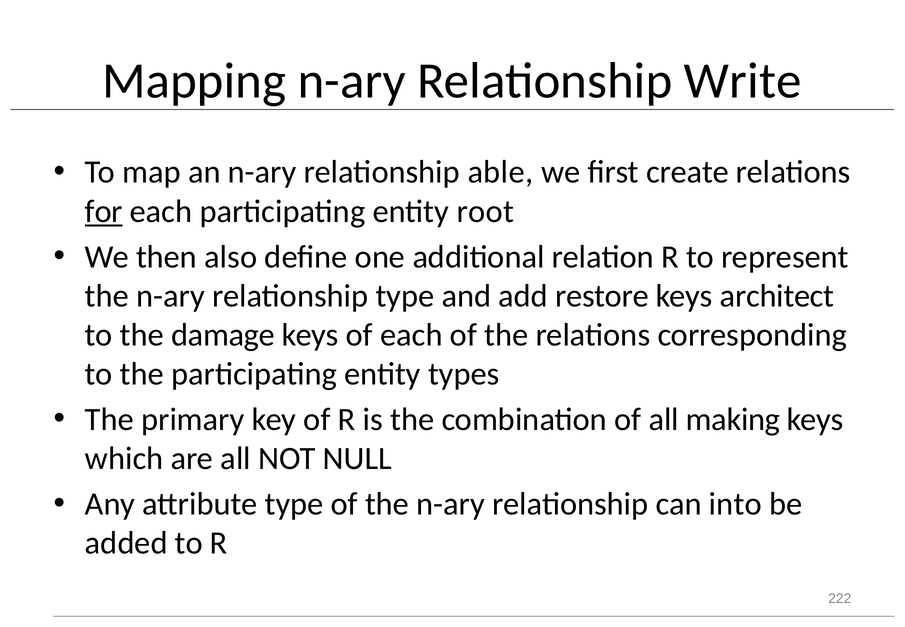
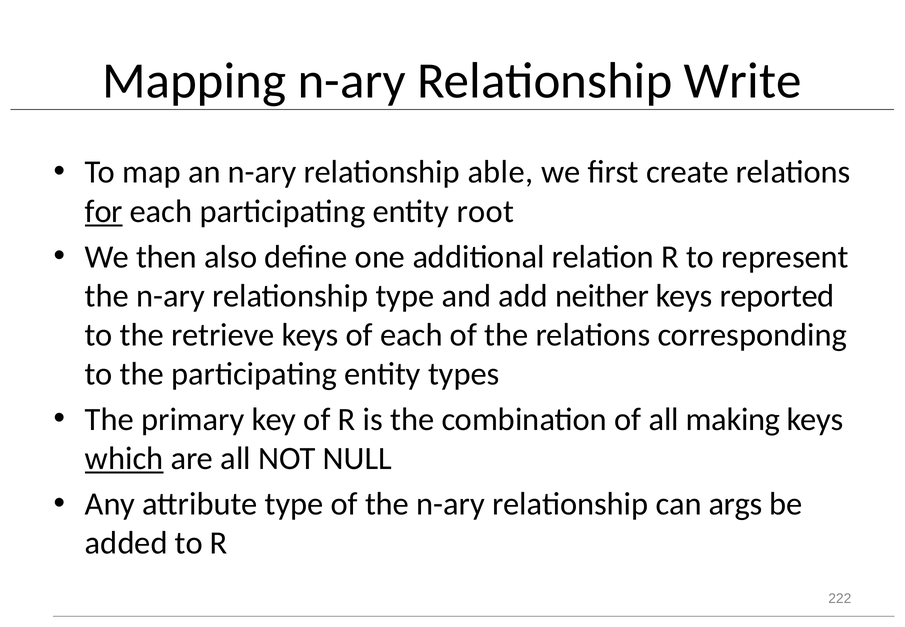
restore: restore -> neither (602, 296)
architect: architect -> reported (777, 296)
damage: damage -> retrieve (223, 335)
which underline: none -> present (124, 458)
into: into -> args (735, 504)
